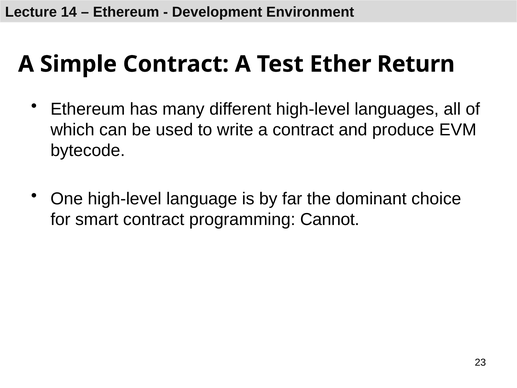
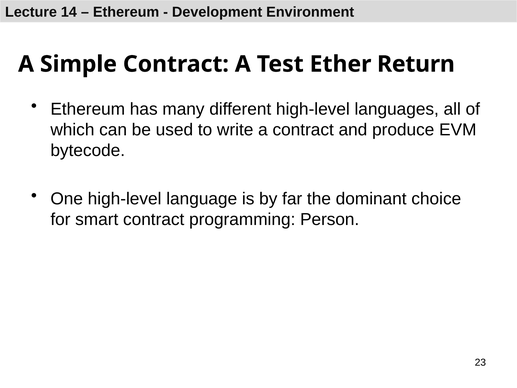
Cannot: Cannot -> Person (330, 219)
